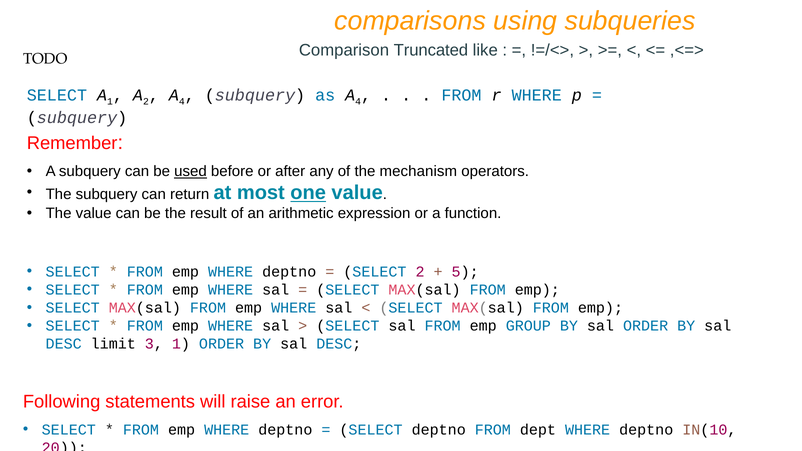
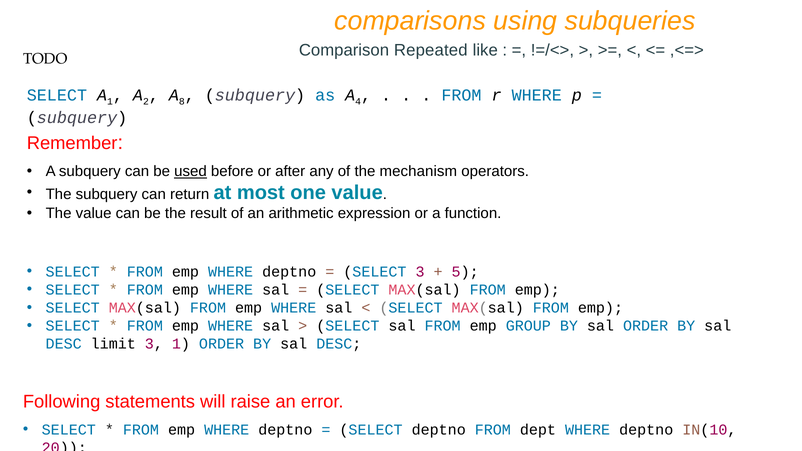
Truncated: Truncated -> Repeated (431, 50)
4: 4 -> 8 (182, 102)
one underline: present -> none (308, 193)
SELECT 2: 2 -> 3 (420, 272)
